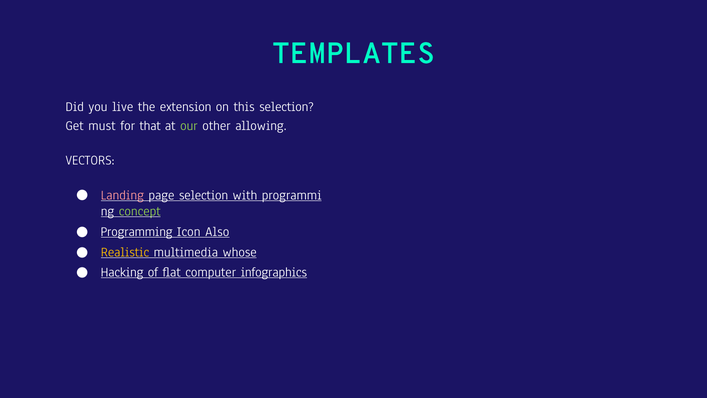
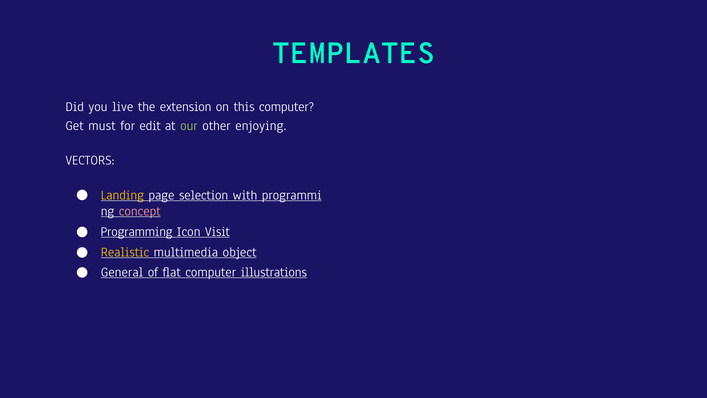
this selection: selection -> computer (286, 106)
that: that -> edit (150, 125)
allowing: allowing -> enjoying (261, 125)
Landing colour: pink -> yellow (122, 195)
concept colour: light green -> pink (140, 211)
Also: Also -> Visit (217, 232)
whose: whose -> object (240, 252)
Hacking: Hacking -> General (122, 272)
infographics: infographics -> illustrations (274, 272)
